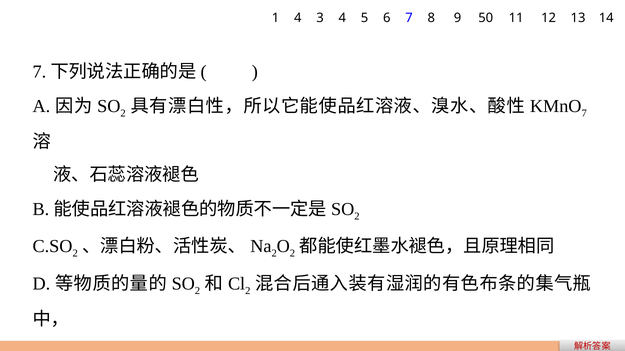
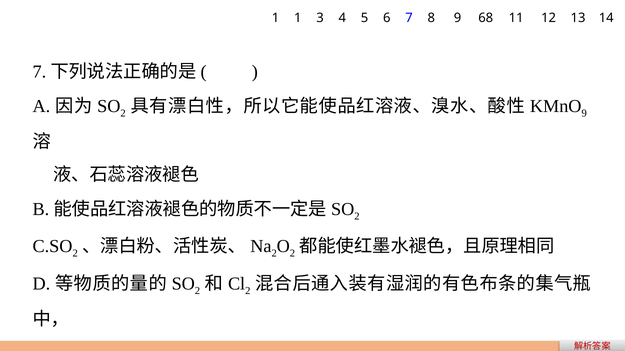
1 4: 4 -> 1 (298, 18)
50: 50 -> 68 (486, 18)
7: 7 -> 9 (584, 114)
